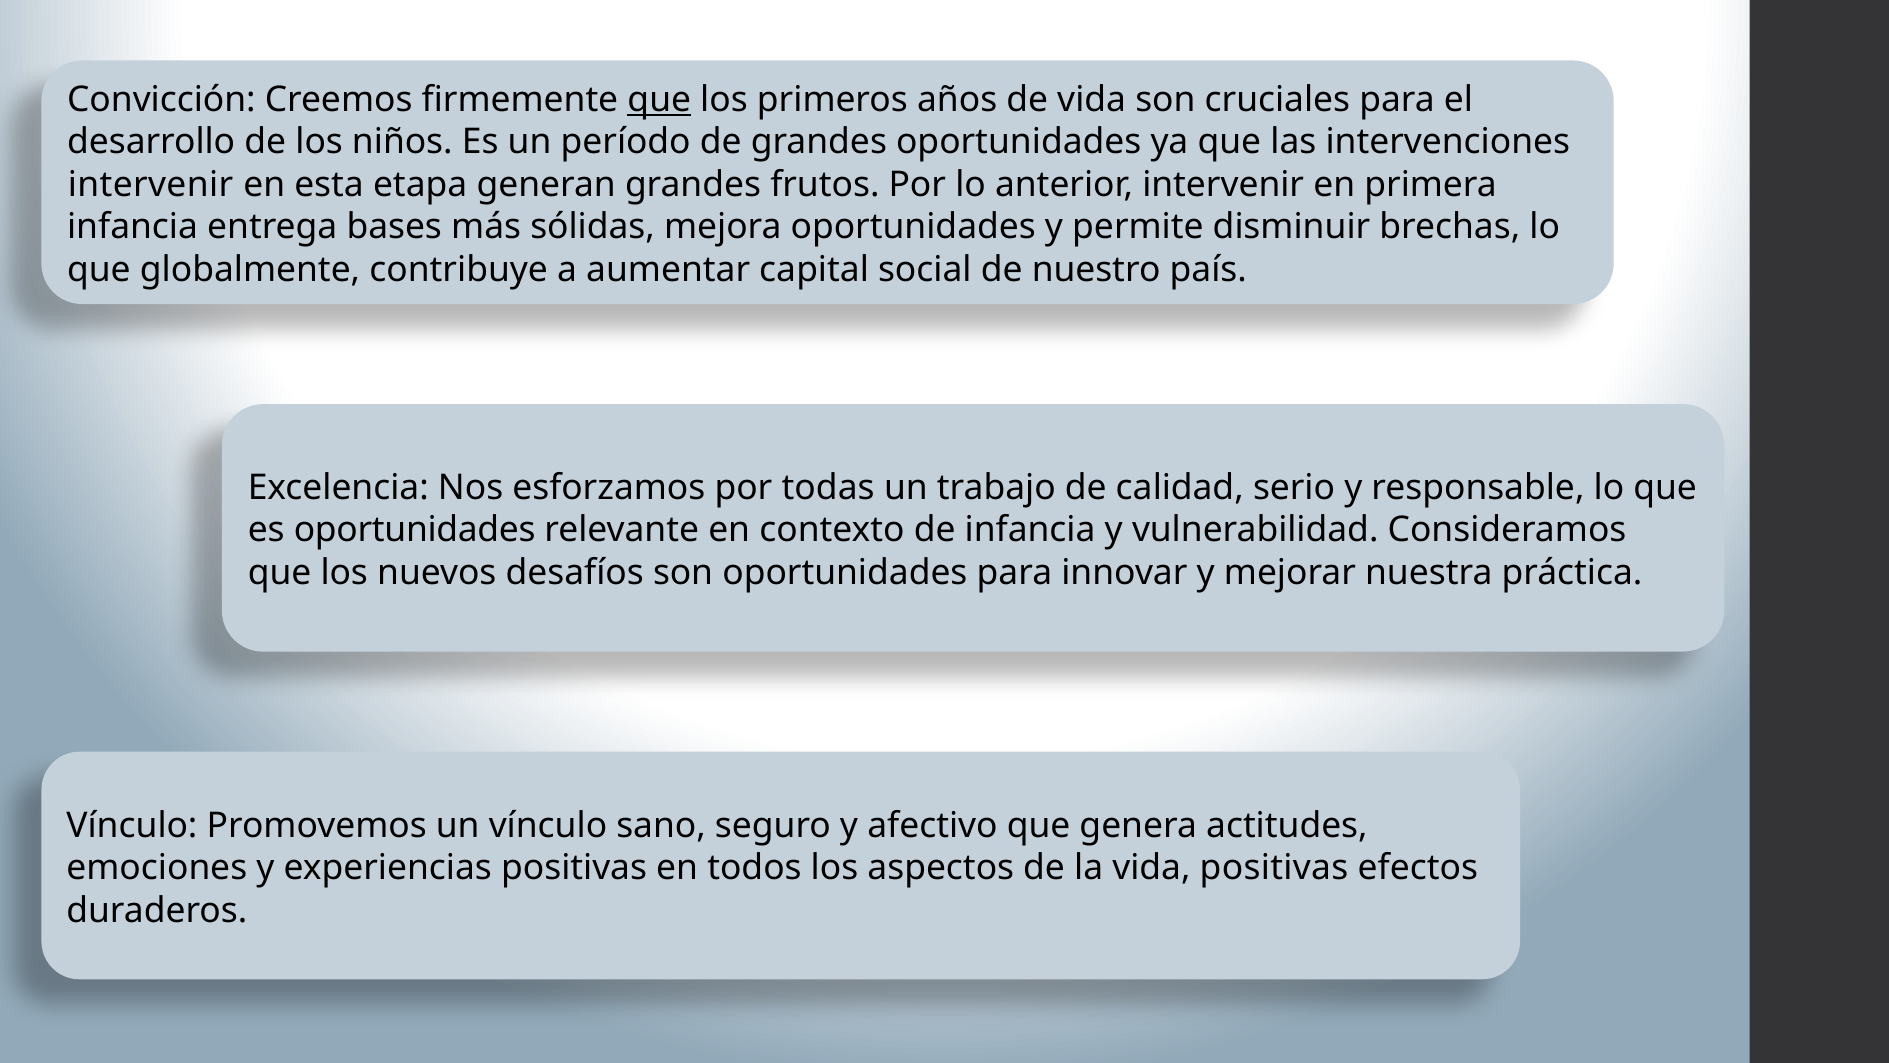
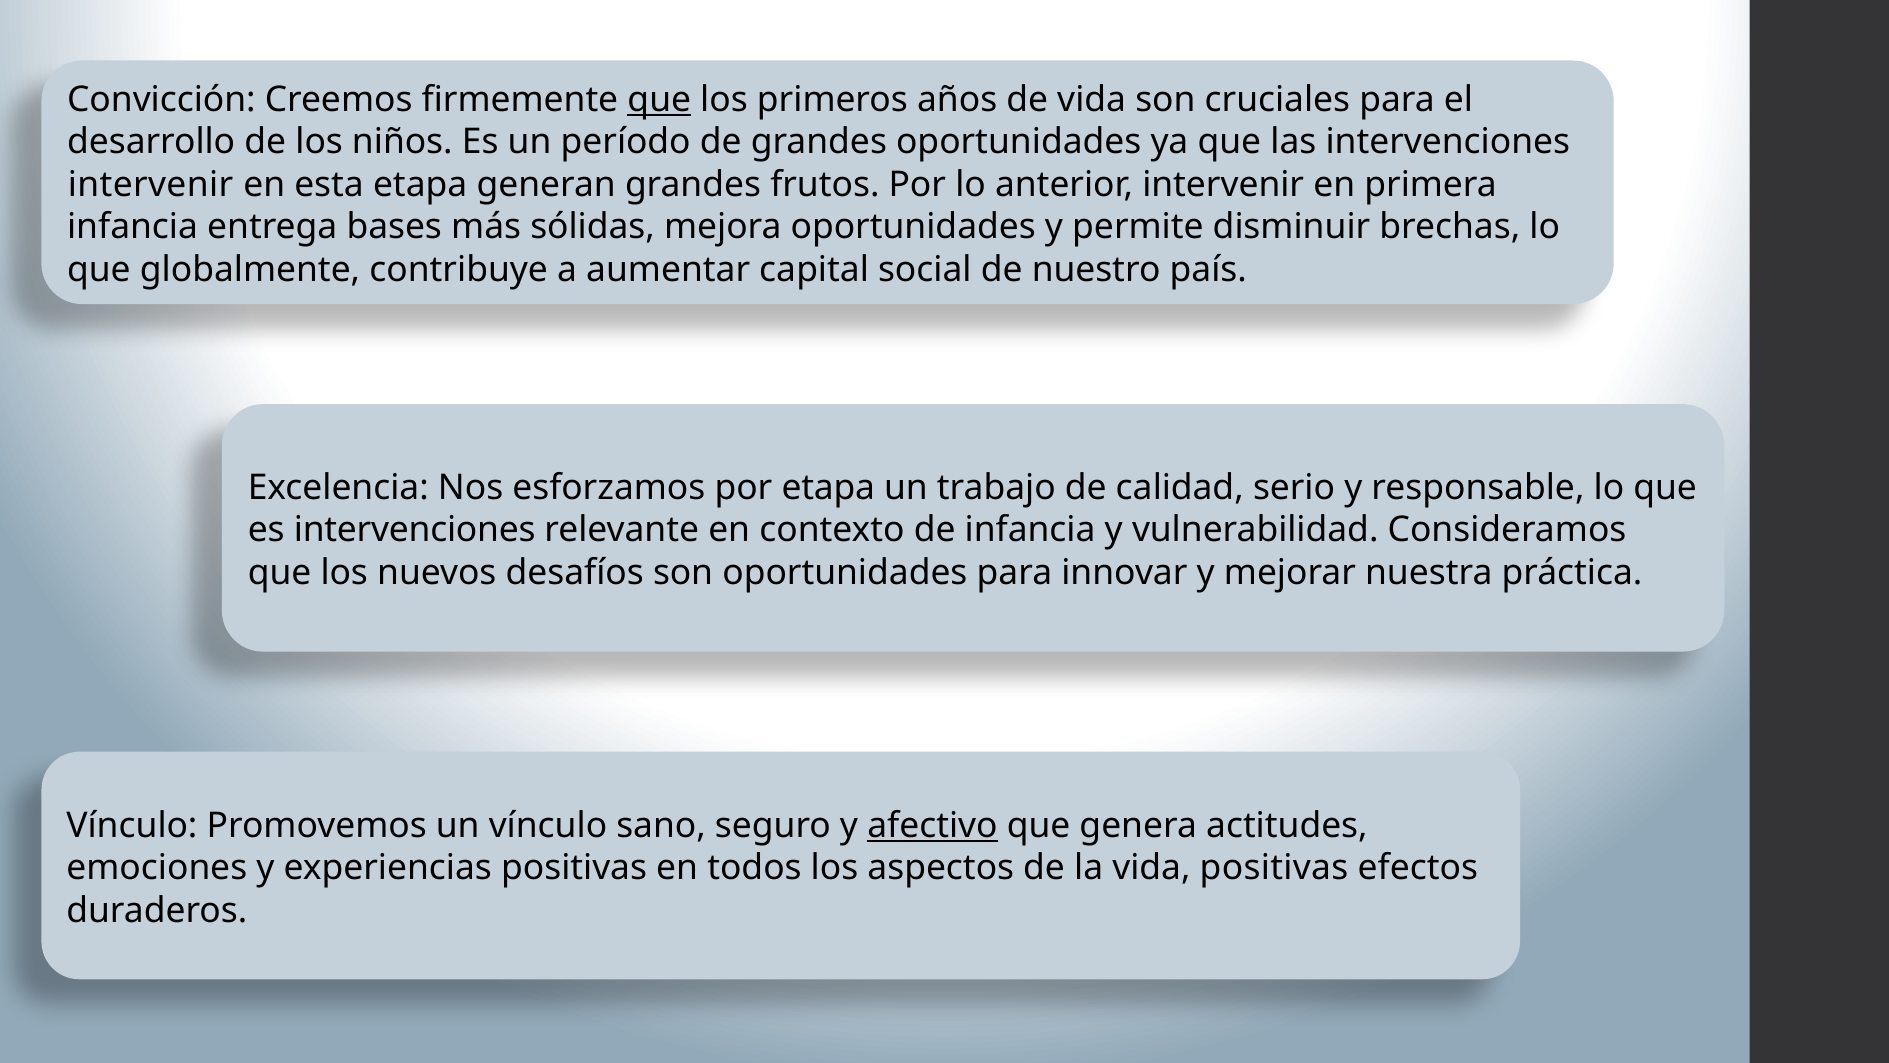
por todas: todas -> etapa (828, 488)
es oportunidades: oportunidades -> intervenciones (415, 530)
afectivo underline: none -> present (932, 825)
